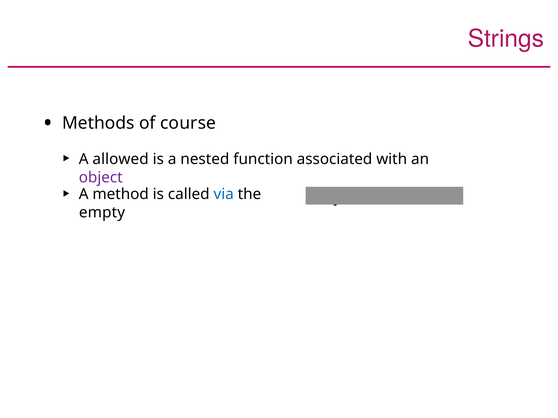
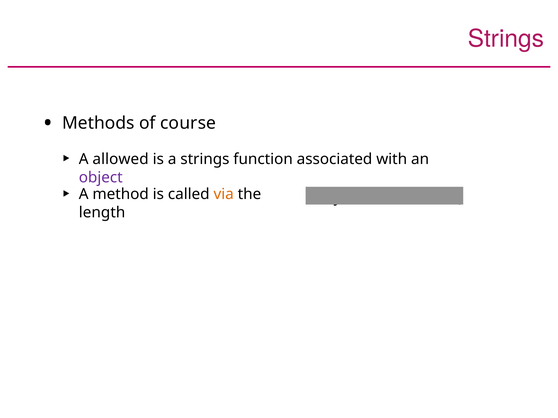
a nested: nested -> strings (205, 159)
via colour: blue -> orange (224, 194)
empty: empty -> length (102, 213)
